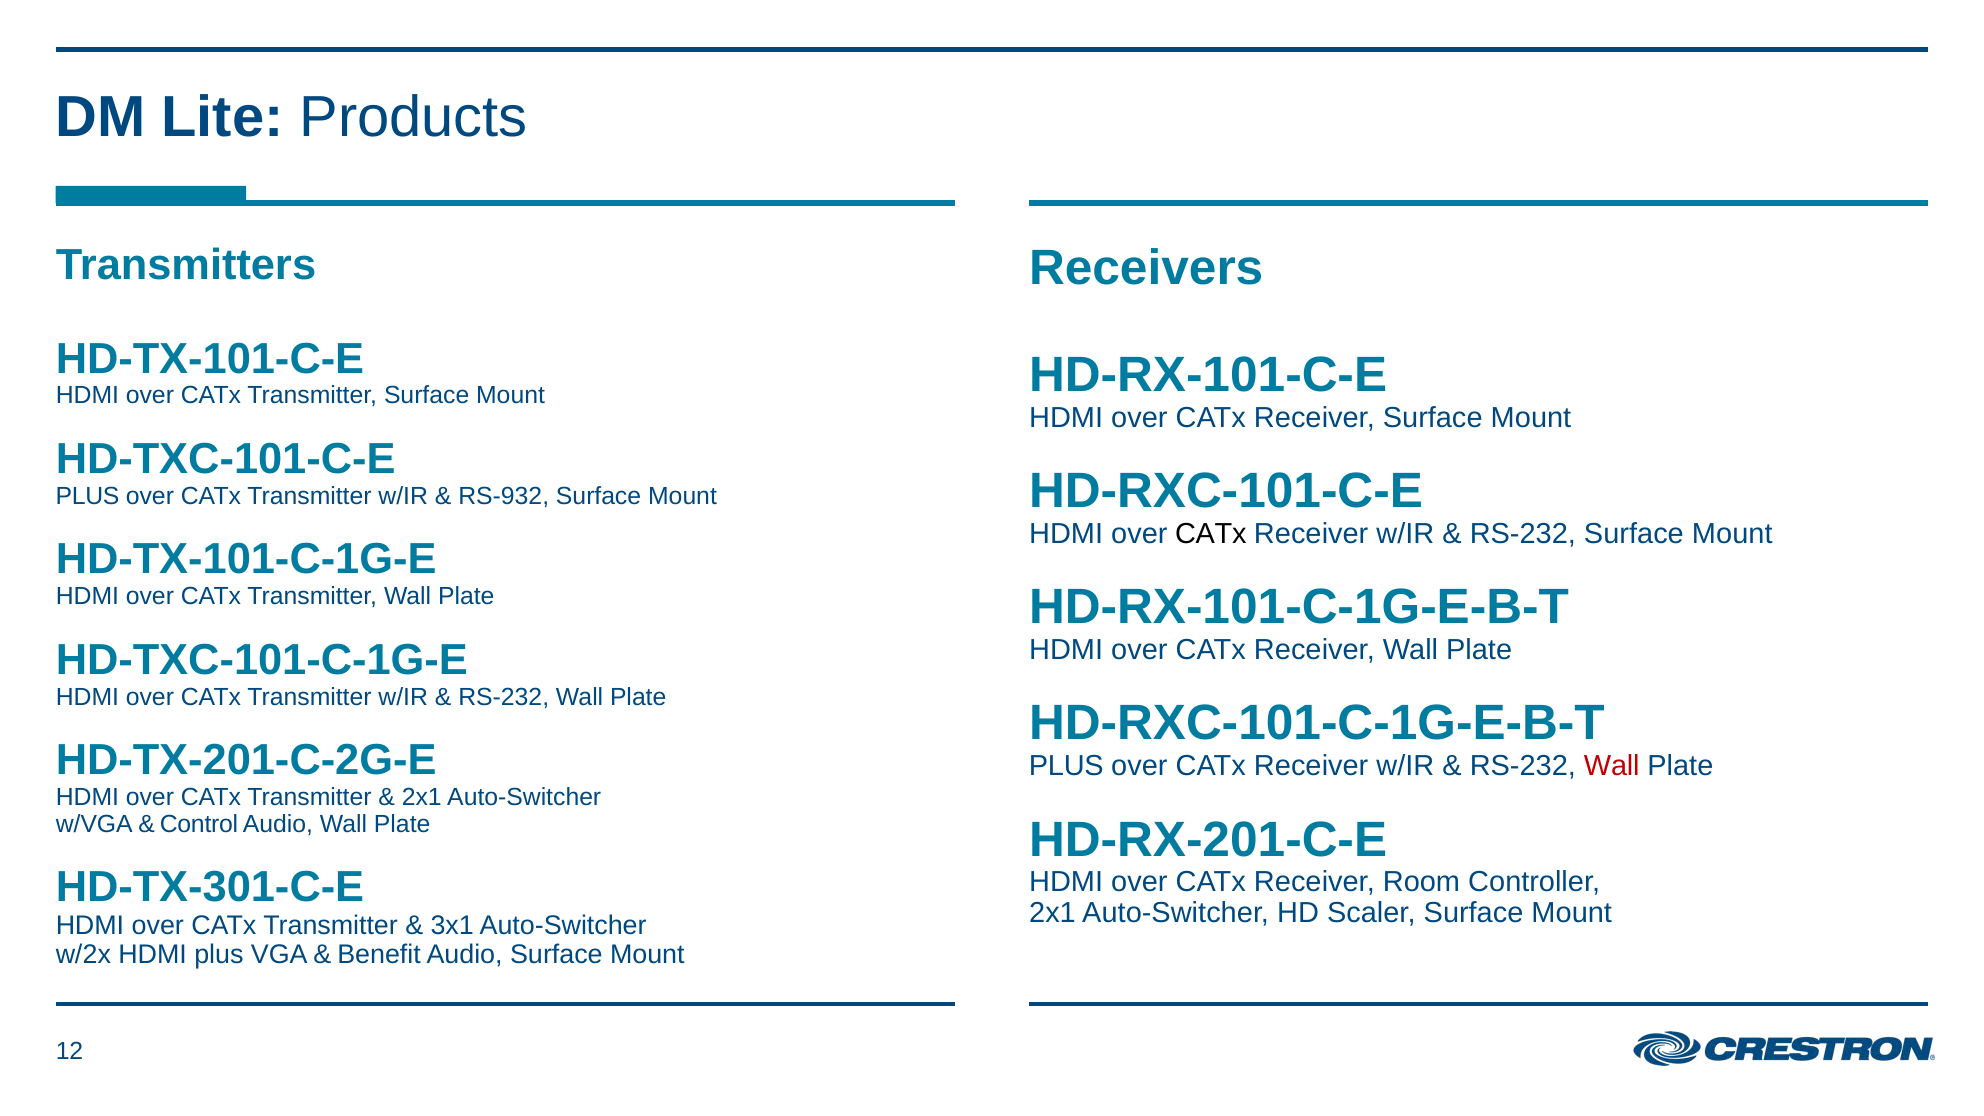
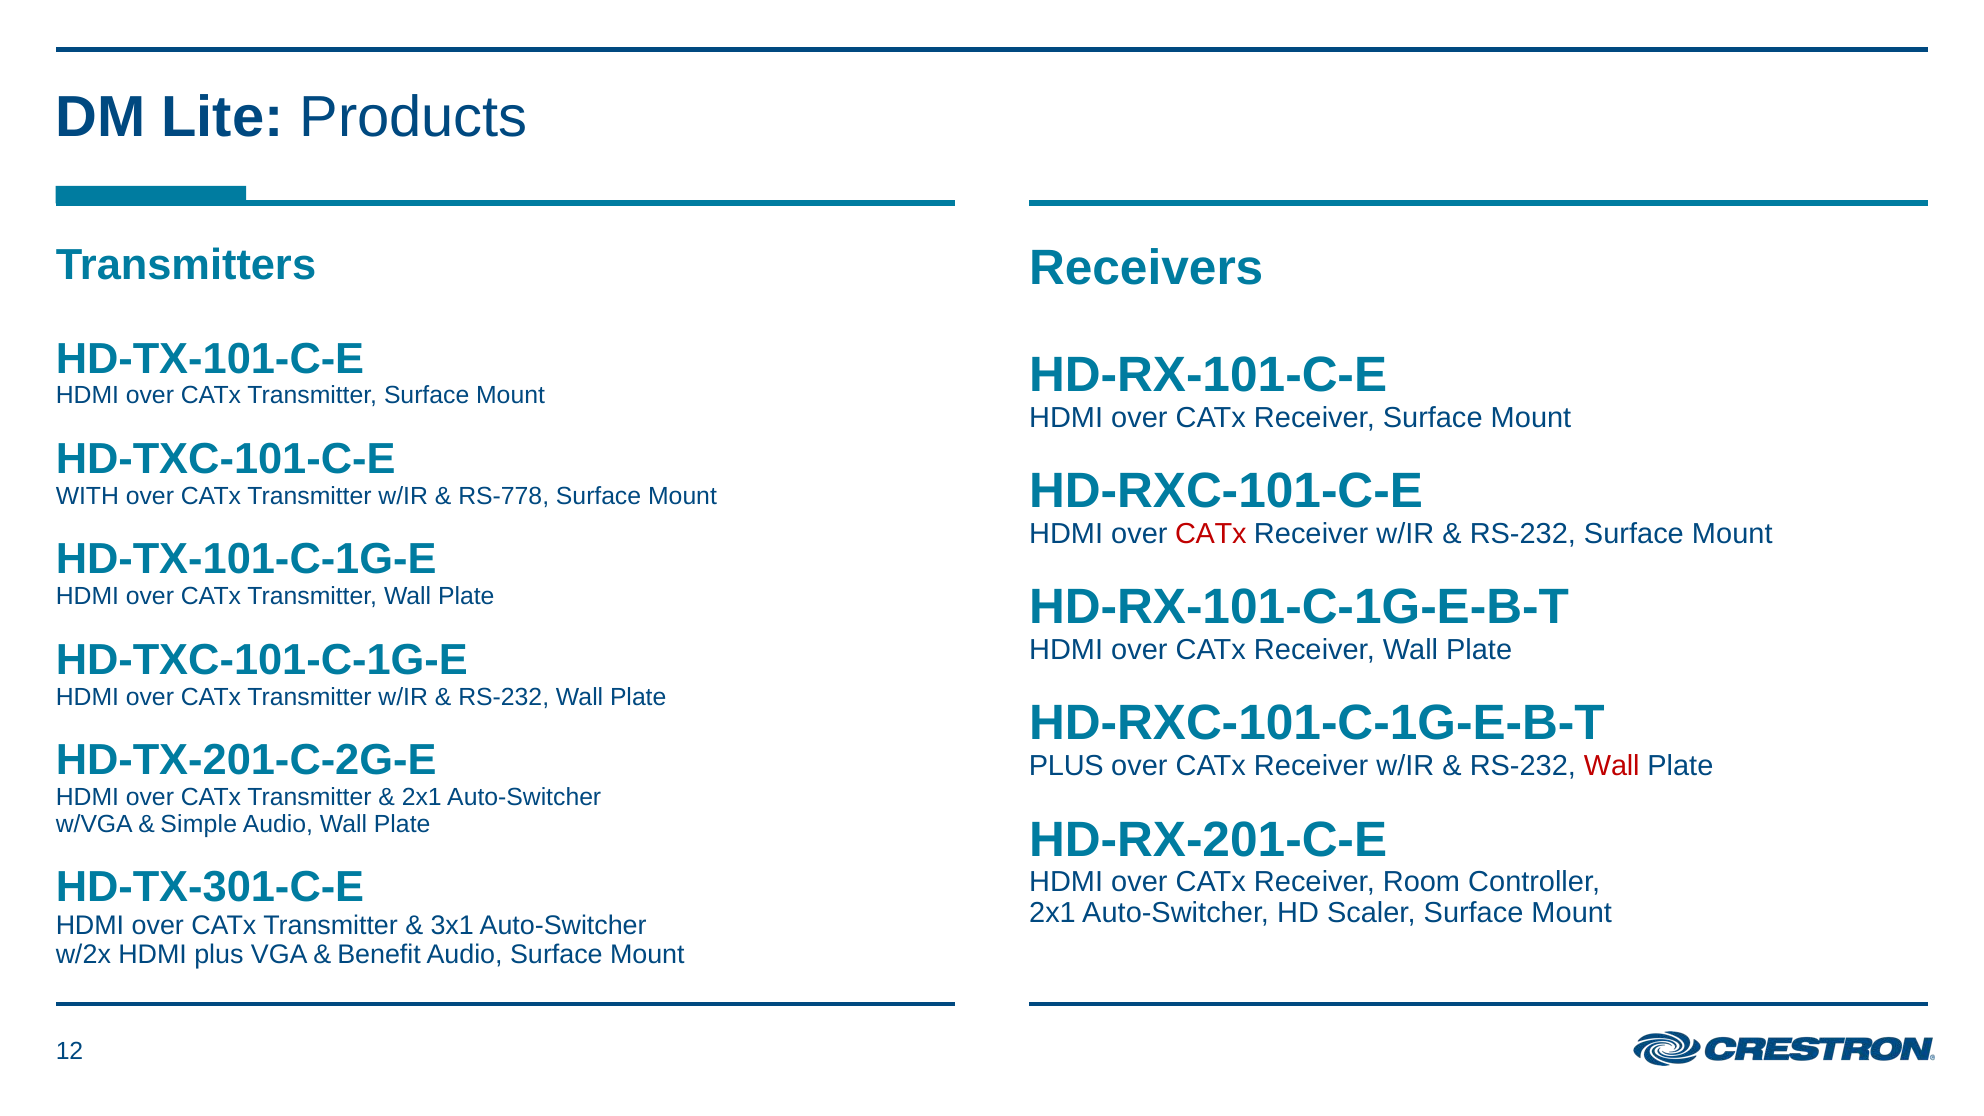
PLUS: PLUS -> WITH (87, 496)
RS-932: RS-932 -> RS-778 (504, 496)
CATx colour: black -> red (1211, 534)
Control: Control -> Simple (199, 824)
